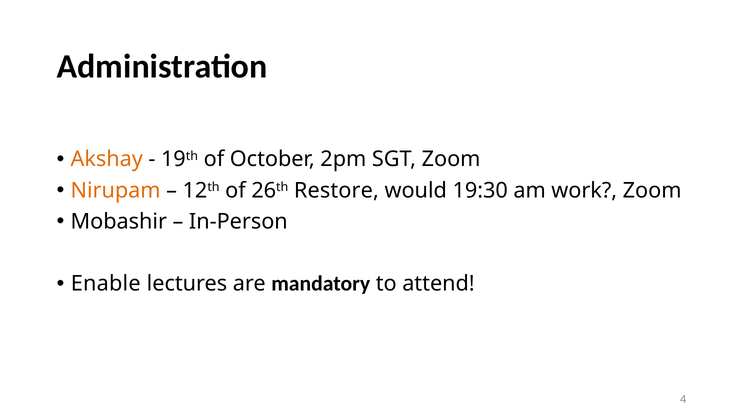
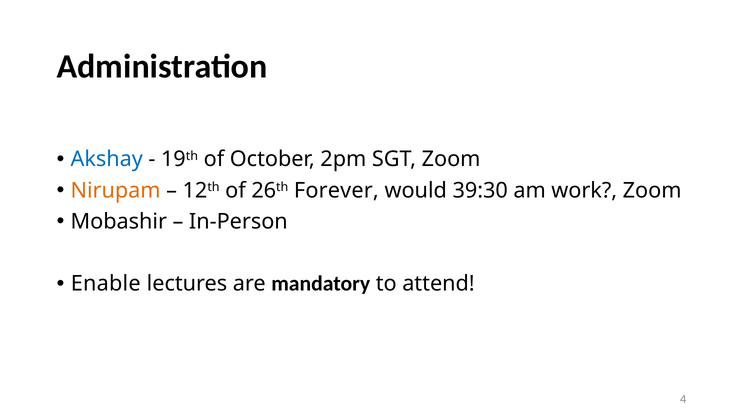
Akshay colour: orange -> blue (107, 159)
Restore: Restore -> Forever (336, 190)
19:30: 19:30 -> 39:30 (480, 190)
